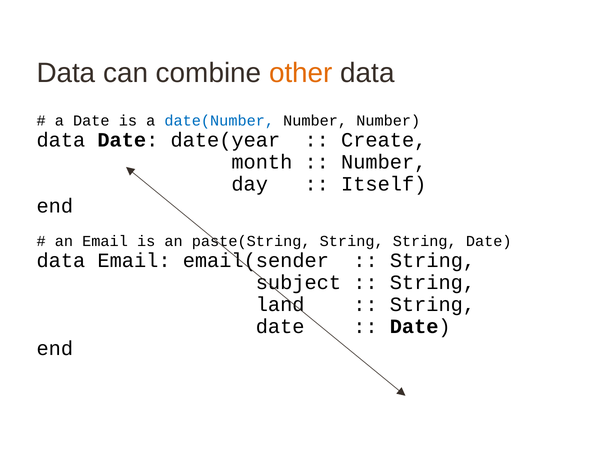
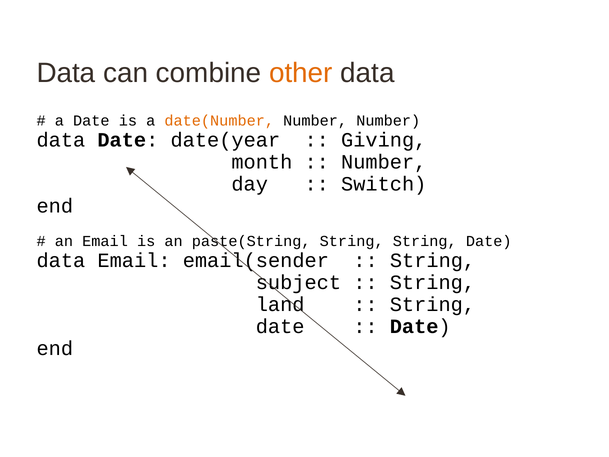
date(Number colour: blue -> orange (219, 121)
Create: Create -> Giving (384, 140)
Itself: Itself -> Switch (384, 184)
